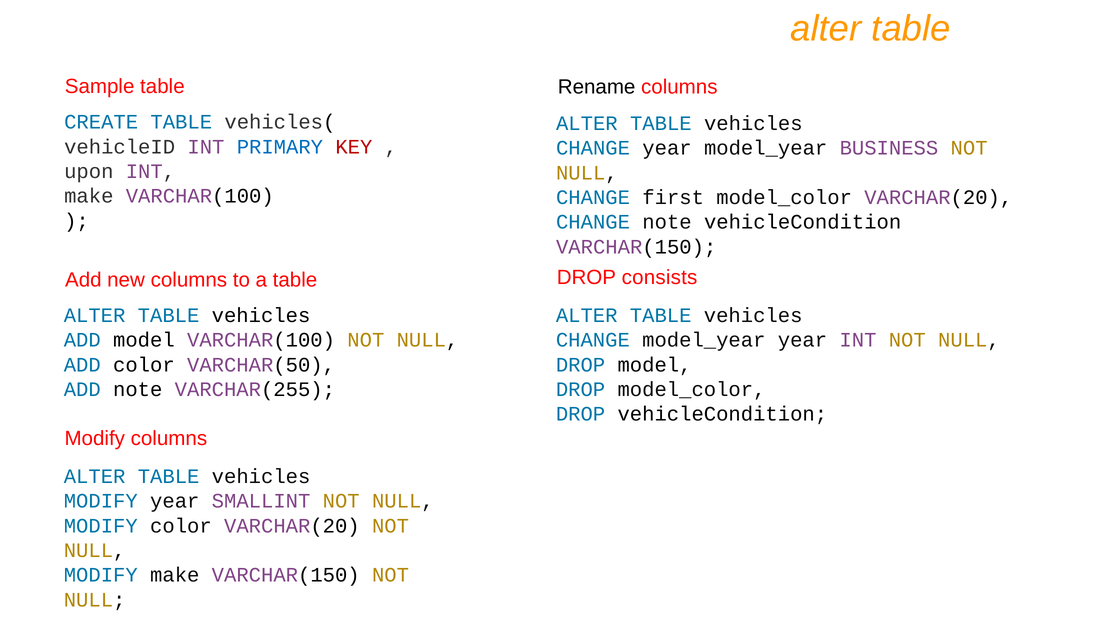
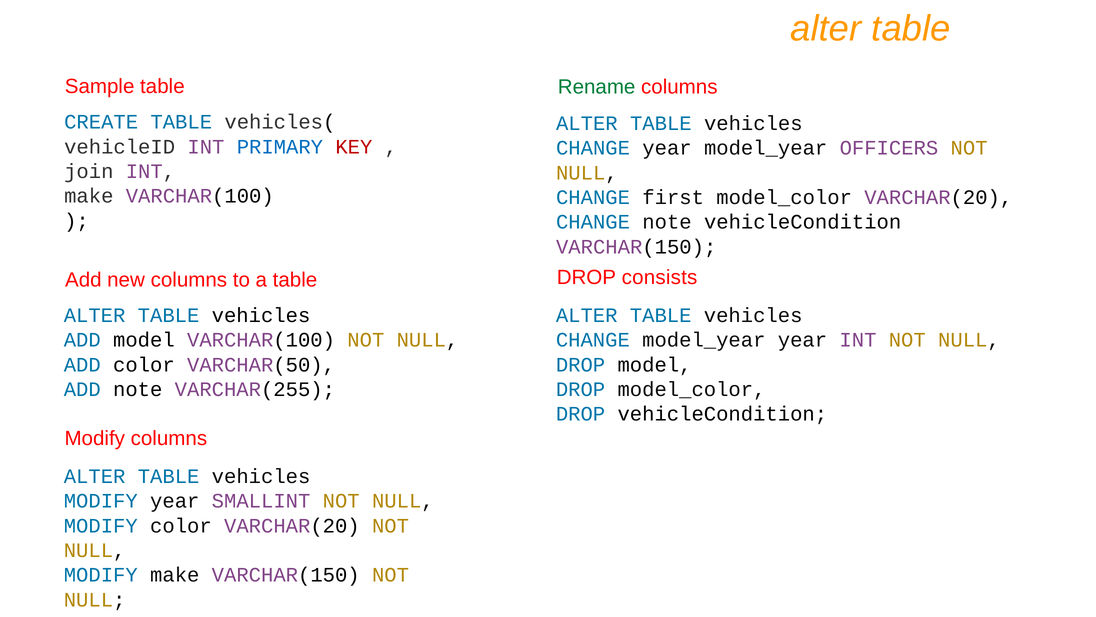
Rename colour: black -> green (597, 87)
BUSINESS: BUSINESS -> OFFICERS (889, 148)
upon: upon -> join (89, 171)
